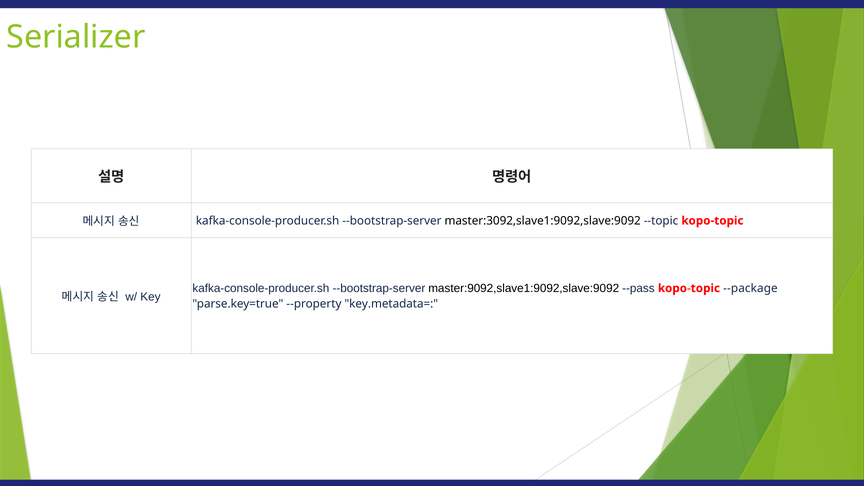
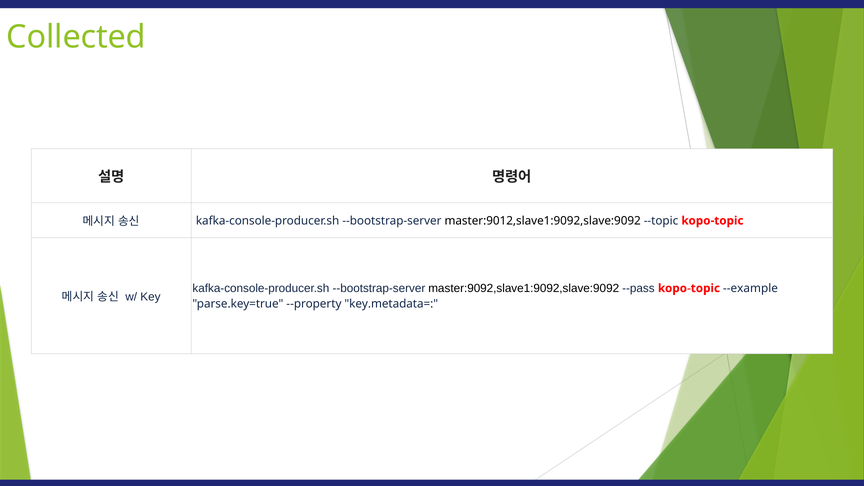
Serializer: Serializer -> Collected (76, 37)
master:3092,slave1:9092,slave:9092: master:3092,slave1:9092,slave:9092 -> master:9012,slave1:9092,slave:9092 (543, 221)
--package: --package -> --example (750, 288)
